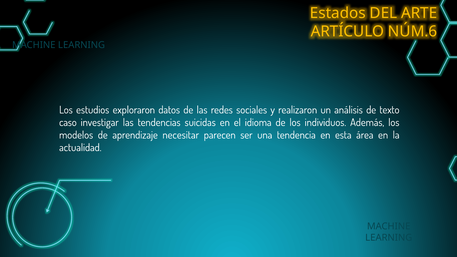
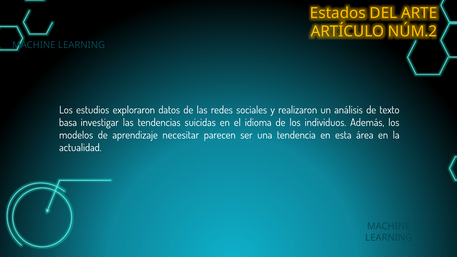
NÚM.6: NÚM.6 -> NÚM.2 (413, 31)
caso: caso -> basa (68, 123)
